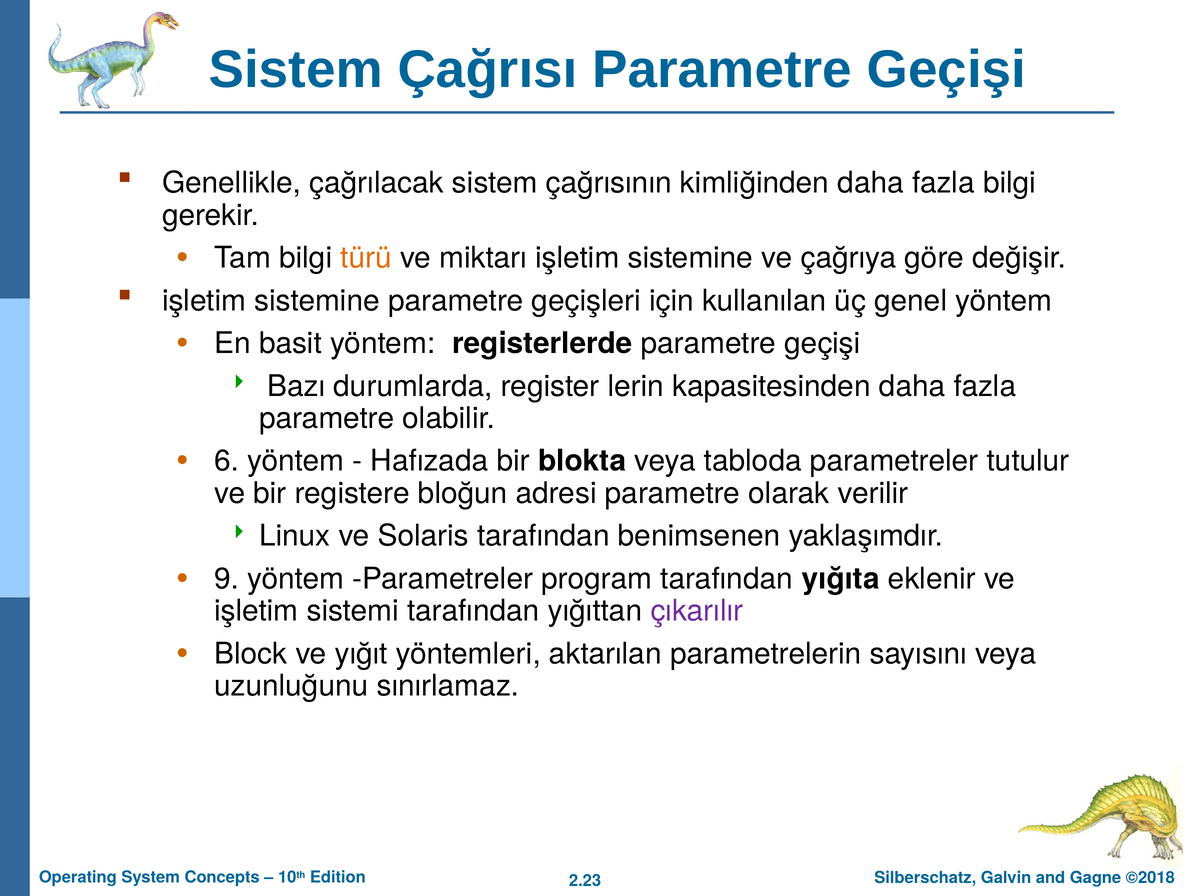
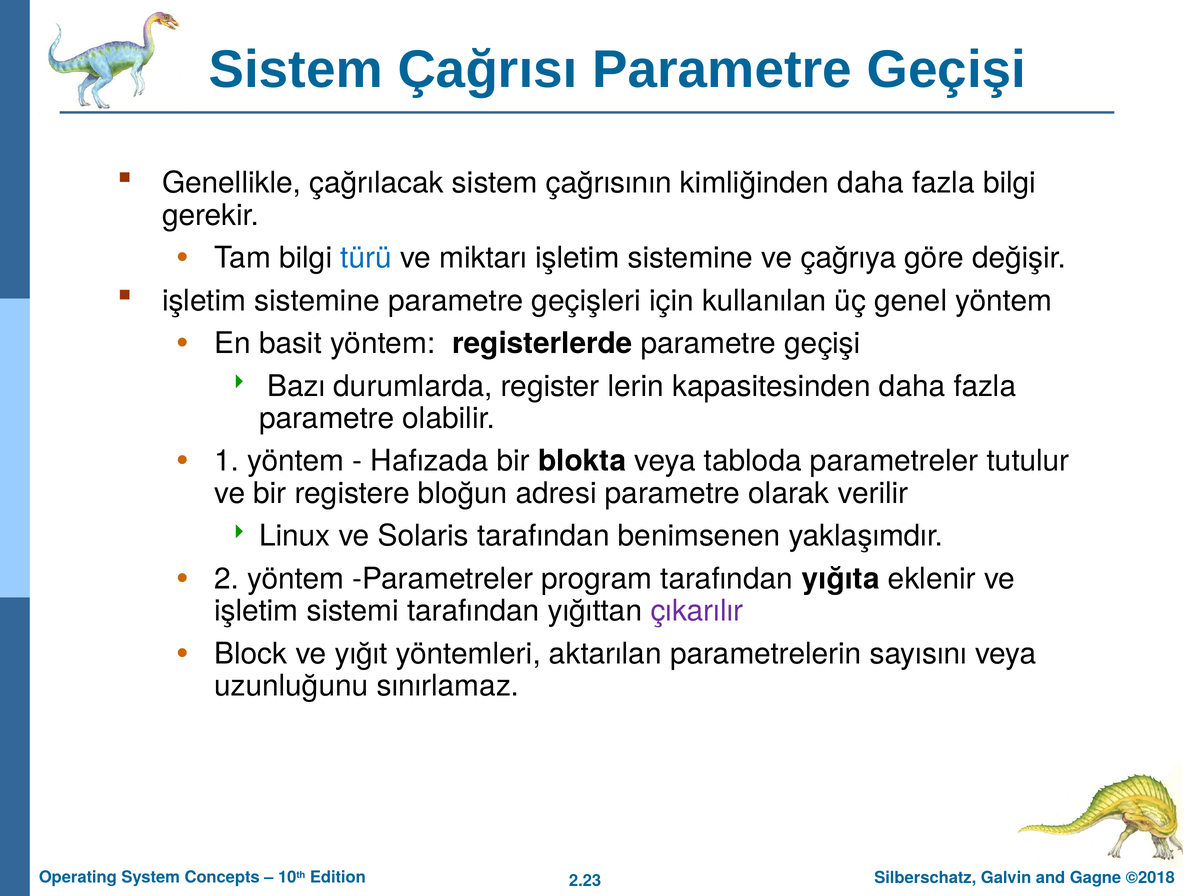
türü colour: orange -> blue (366, 258)
6: 6 -> 1 (227, 461)
9: 9 -> 2 (227, 578)
